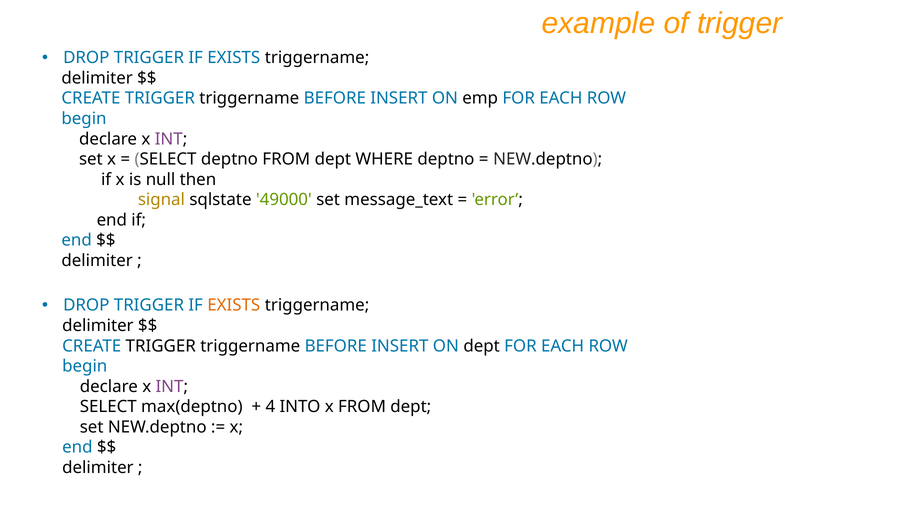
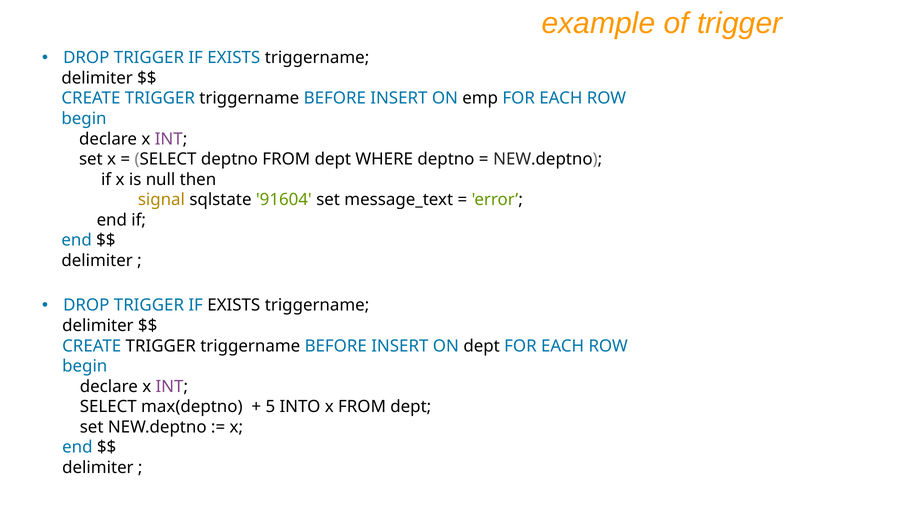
49000: 49000 -> 91604 (284, 200)
EXISTS colour: orange -> black (234, 306)
4: 4 -> 5 (270, 407)
